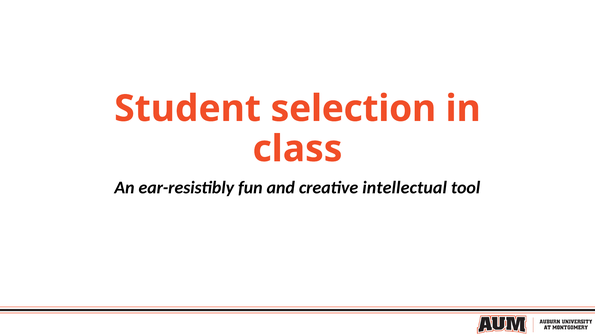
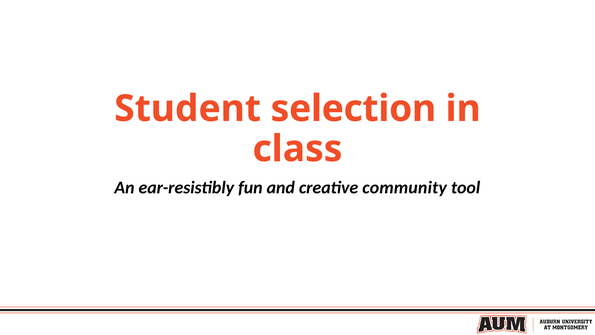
intellectual: intellectual -> community (405, 188)
